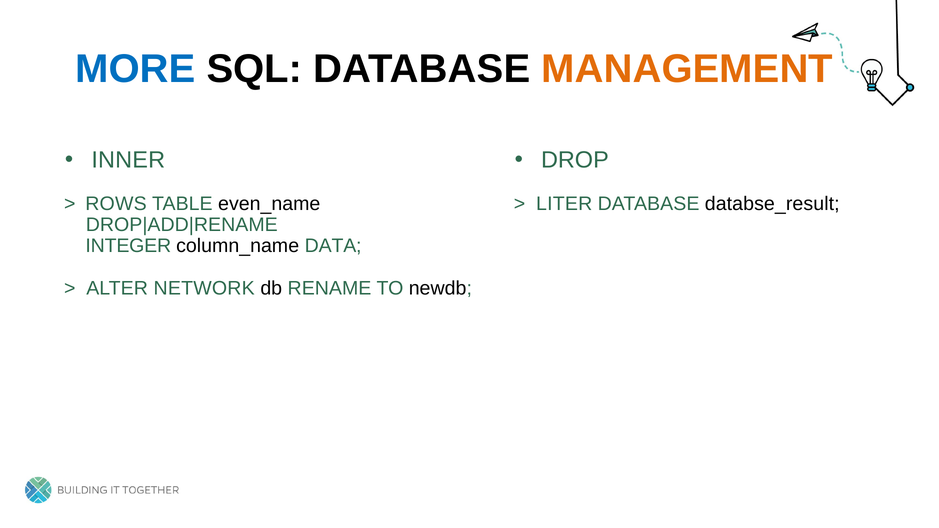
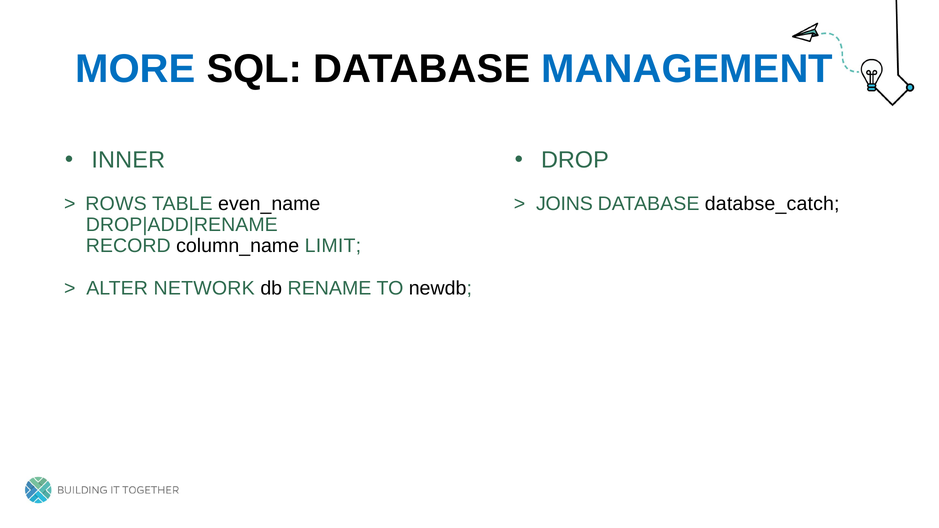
MANAGEMENT colour: orange -> blue (687, 69)
LITER: LITER -> JOINS (564, 204)
databse_result: databse_result -> databse_catch (772, 204)
INTEGER: INTEGER -> RECORD (128, 246)
DATA: DATA -> LIMIT (333, 246)
